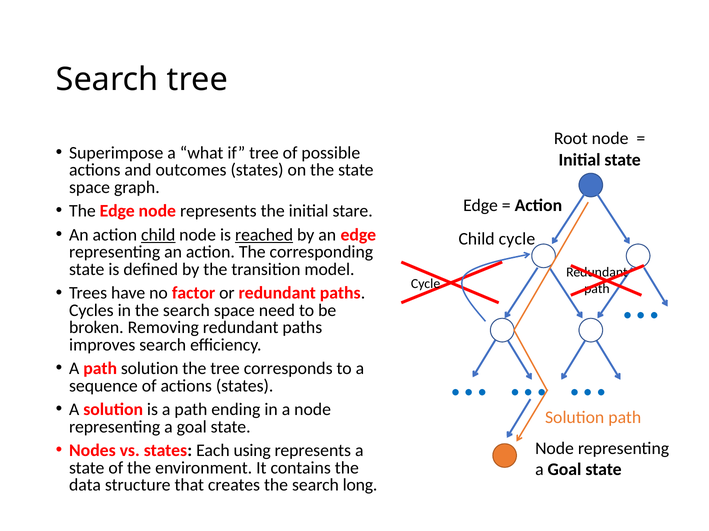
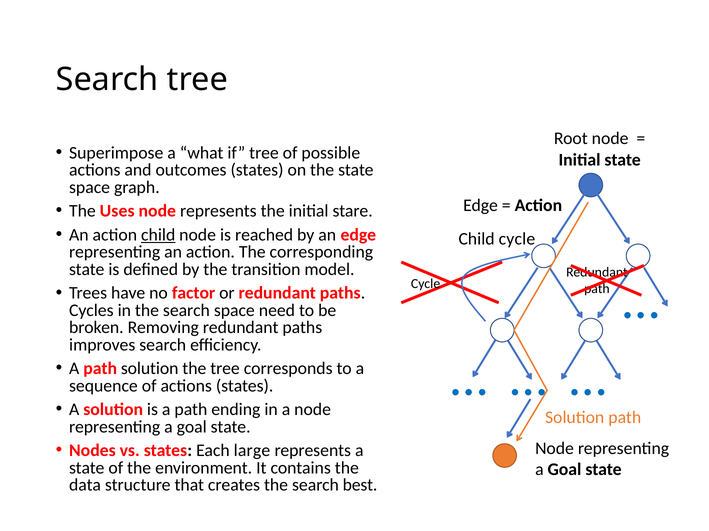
The Edge: Edge -> Uses (117, 211)
reached underline: present -> none (264, 235)
using: using -> large (252, 451)
long: long -> best (360, 486)
